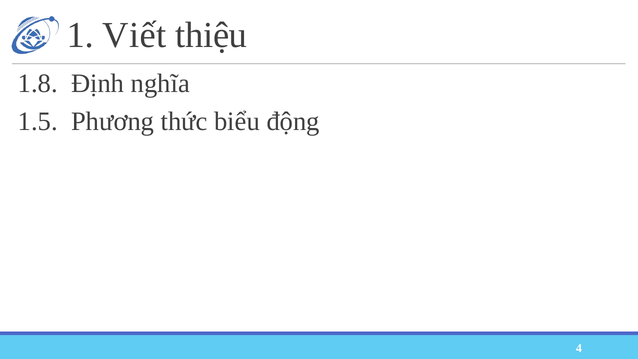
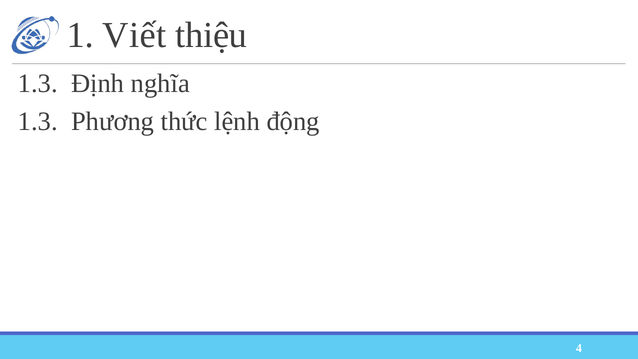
1.8: 1.8 -> 1.3 (38, 83)
1.5: 1.5 -> 1.3 (38, 121)
biểu: biểu -> lệnh (237, 121)
